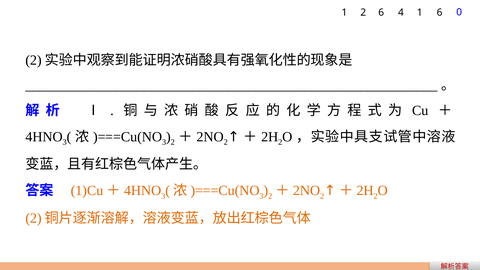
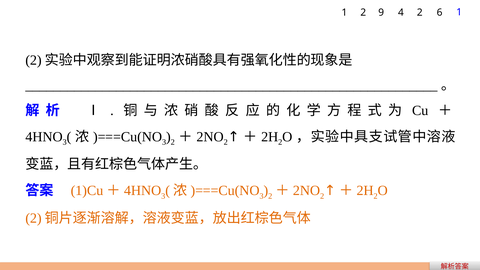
2 6: 6 -> 9 (381, 12)
4 1: 1 -> 2 (420, 12)
6 0: 0 -> 1 (459, 12)
